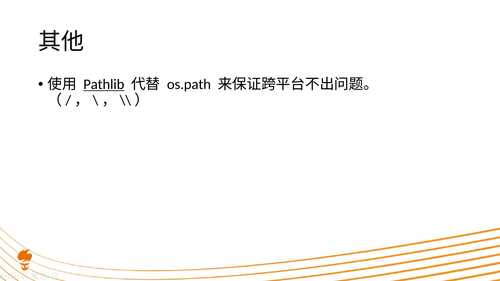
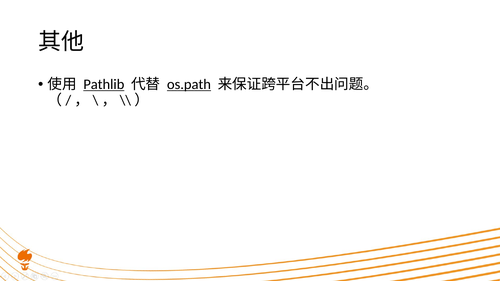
os.path underline: none -> present (189, 85)
